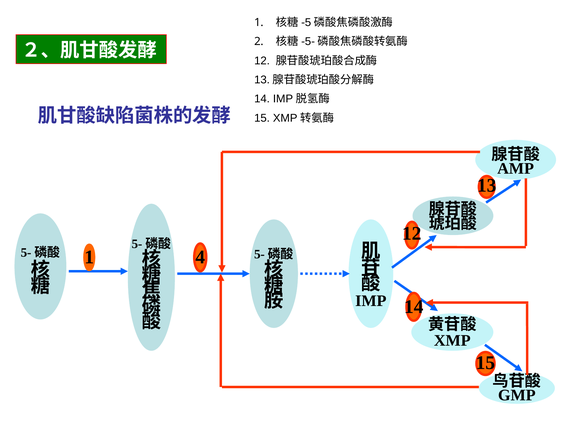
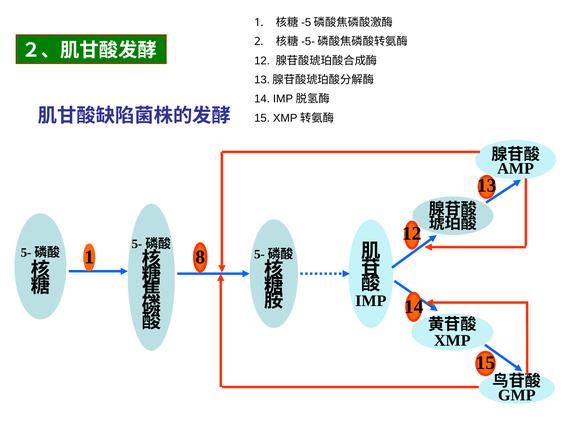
4: 4 -> 8 (200, 257)
